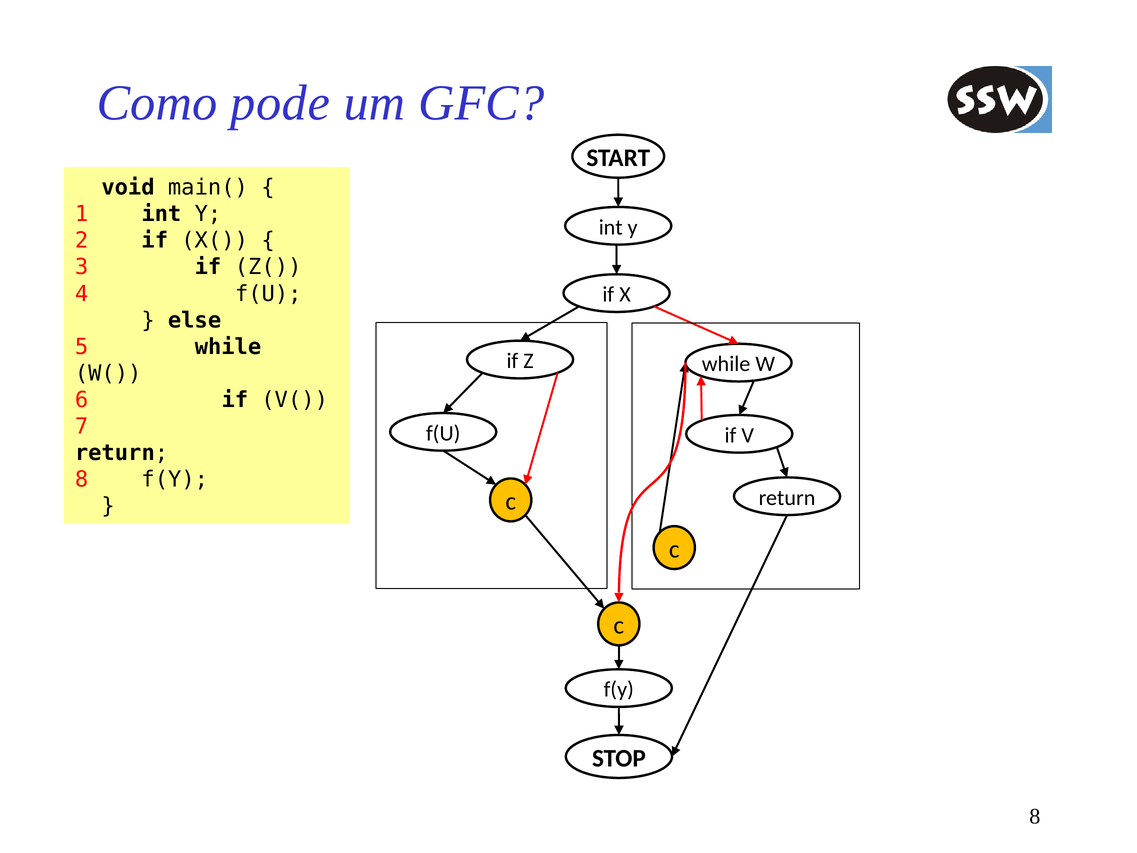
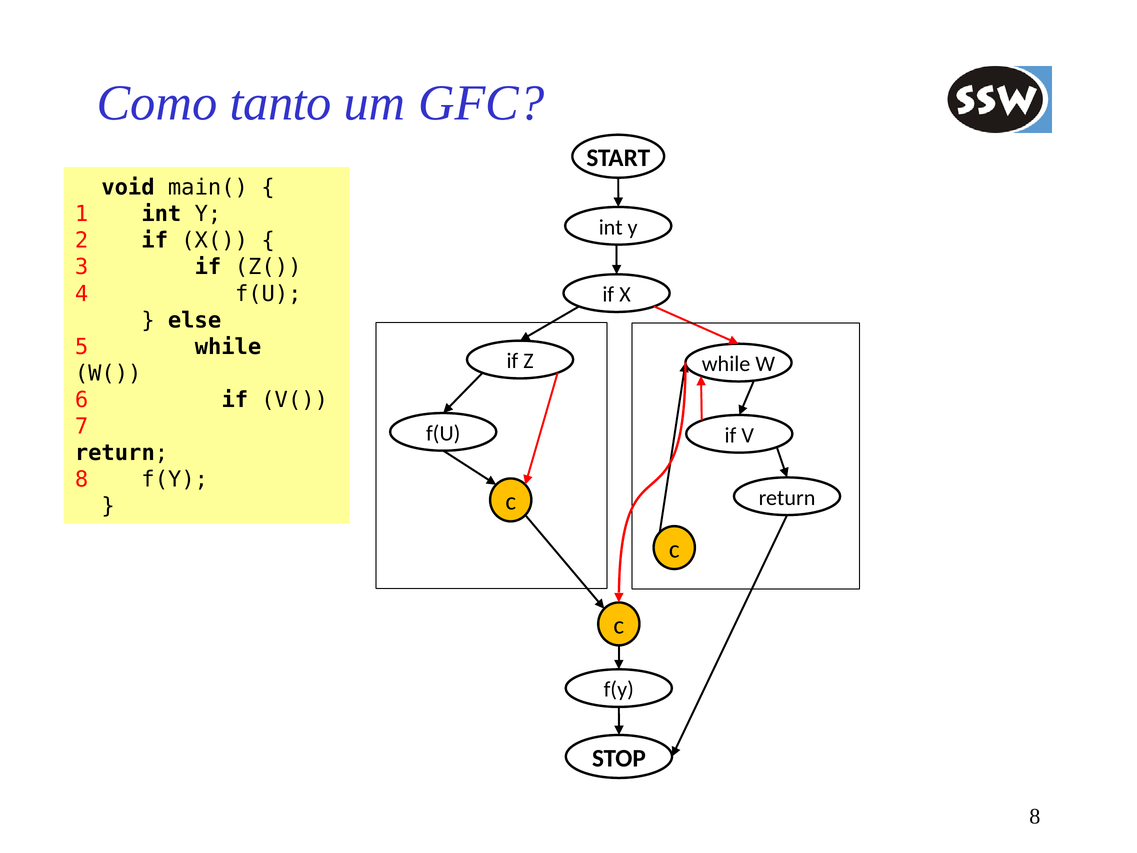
pode: pode -> tanto (281, 103)
